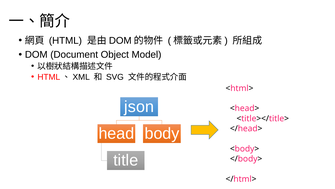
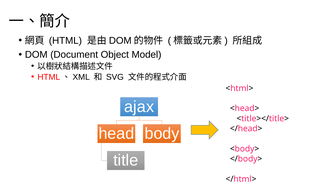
json: json -> ajax (139, 106)
